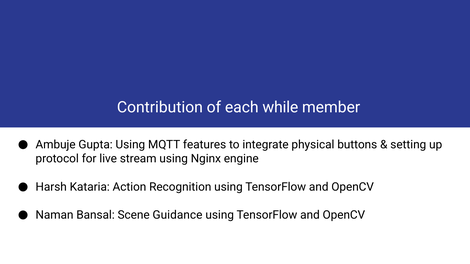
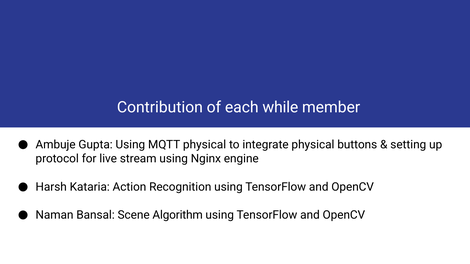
MQTT features: features -> physical (205, 145)
Guidance: Guidance -> Algorithm (178, 215)
